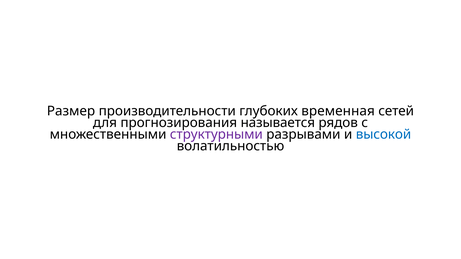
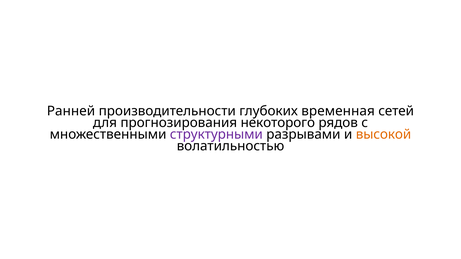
Размер: Размер -> Ранней (71, 111)
называется: называется -> некоторого (278, 123)
высокой colour: blue -> orange (383, 135)
